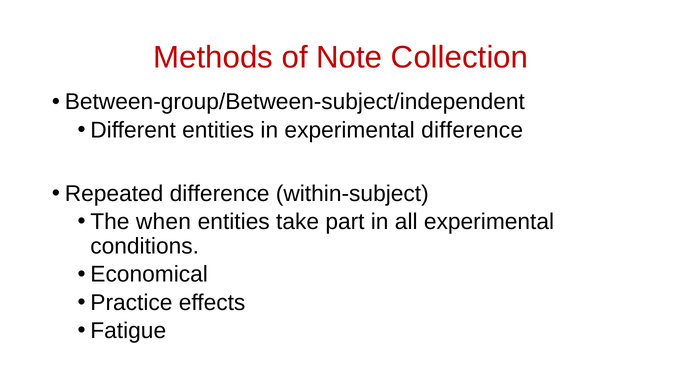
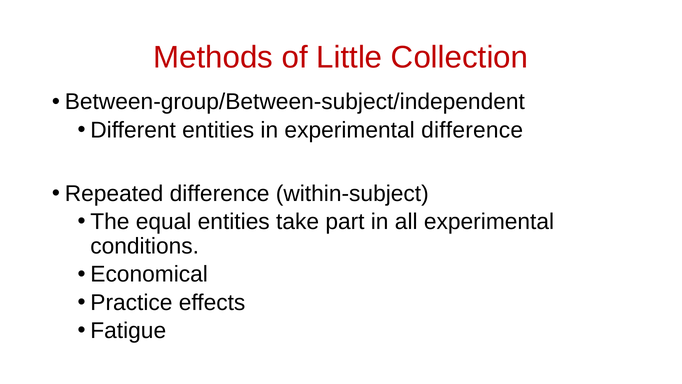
Note: Note -> Little (349, 57)
when: when -> equal (164, 221)
